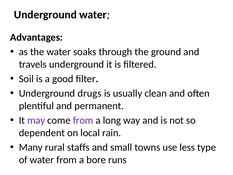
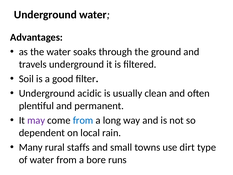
drugs: drugs -> acidic (90, 93)
from colour: purple -> blue (83, 120)
less: less -> dirt (187, 147)
